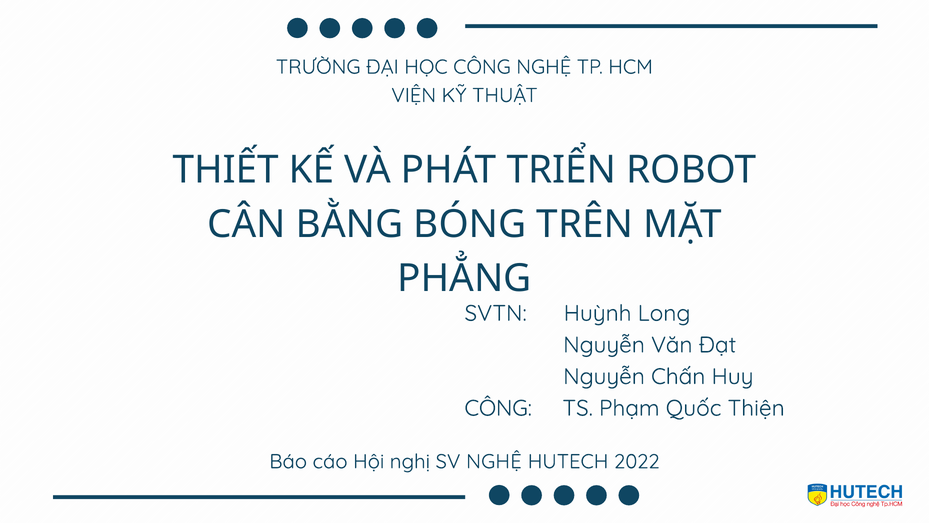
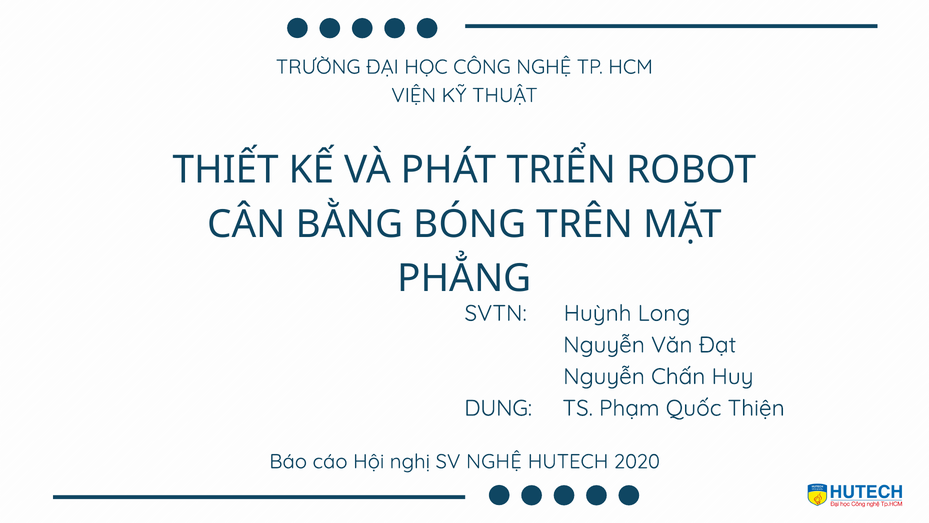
CÔNG: CÔNG -> DUNG (498, 408)
2022: 2022 -> 2020 (637, 461)
